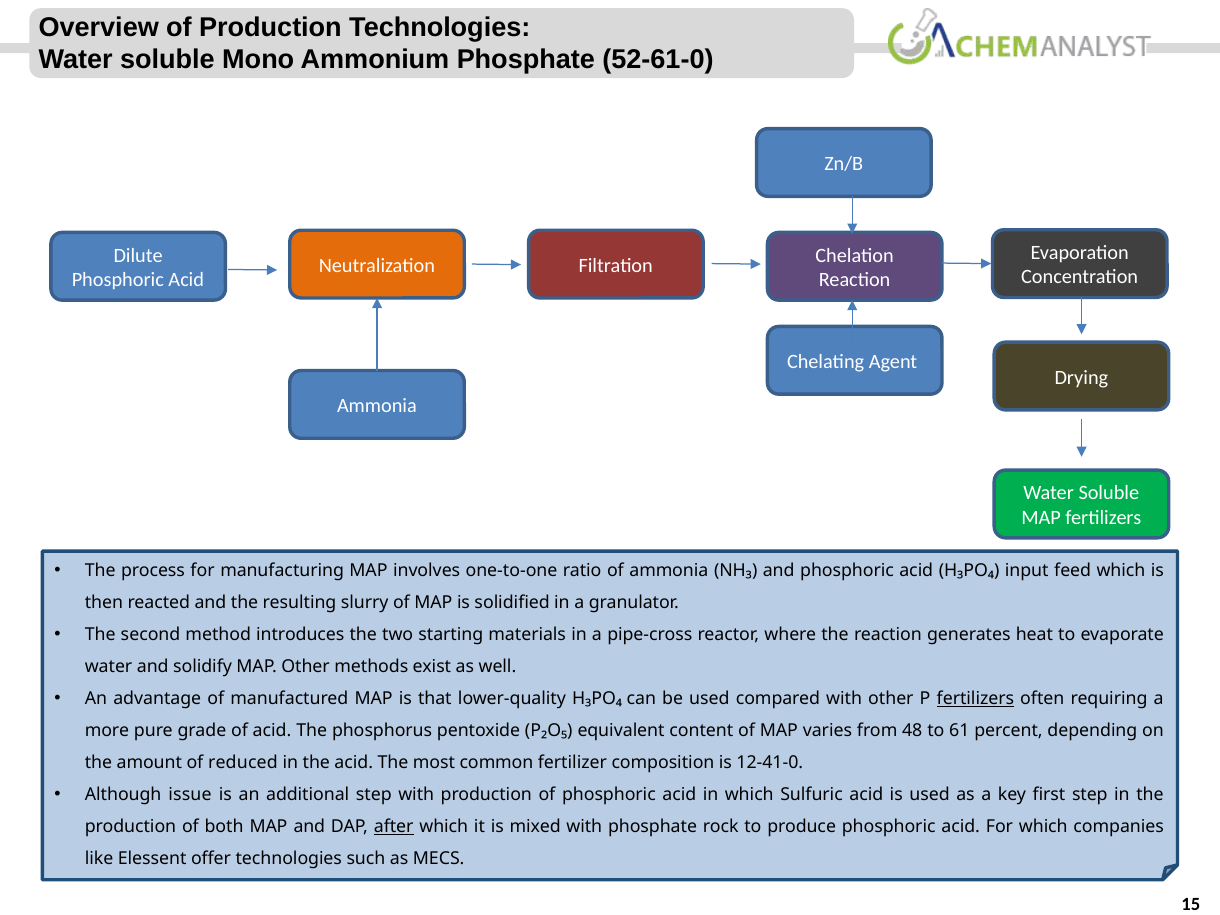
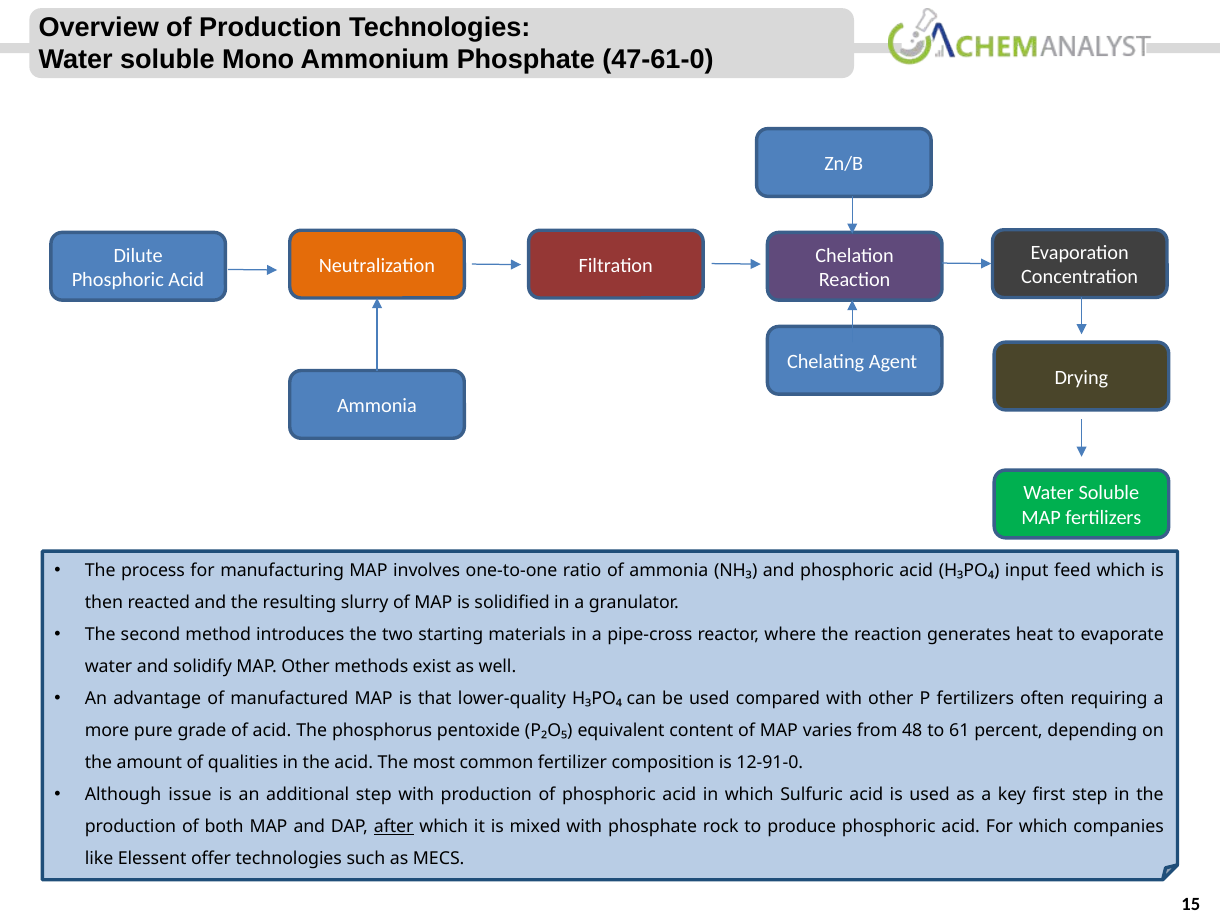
52-61-0: 52-61-0 -> 47-61-0 (658, 60)
fertilizers underline: present -> none (975, 699)
reduced: reduced -> qualities (243, 763)
12-41-0: 12-41-0 -> 12-91-0 (770, 763)
